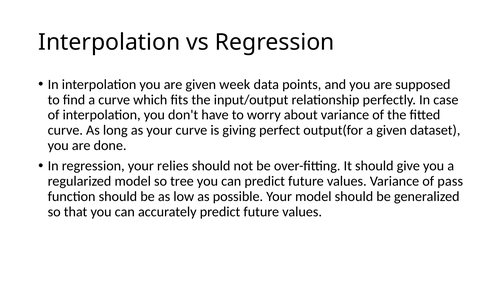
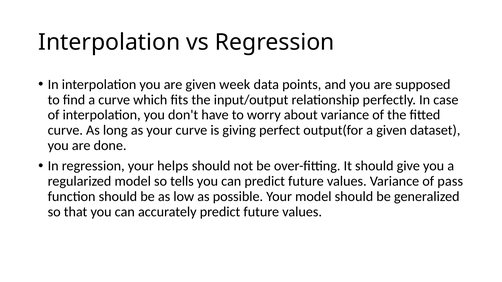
relies: relies -> helps (173, 166)
tree: tree -> tells (182, 181)
